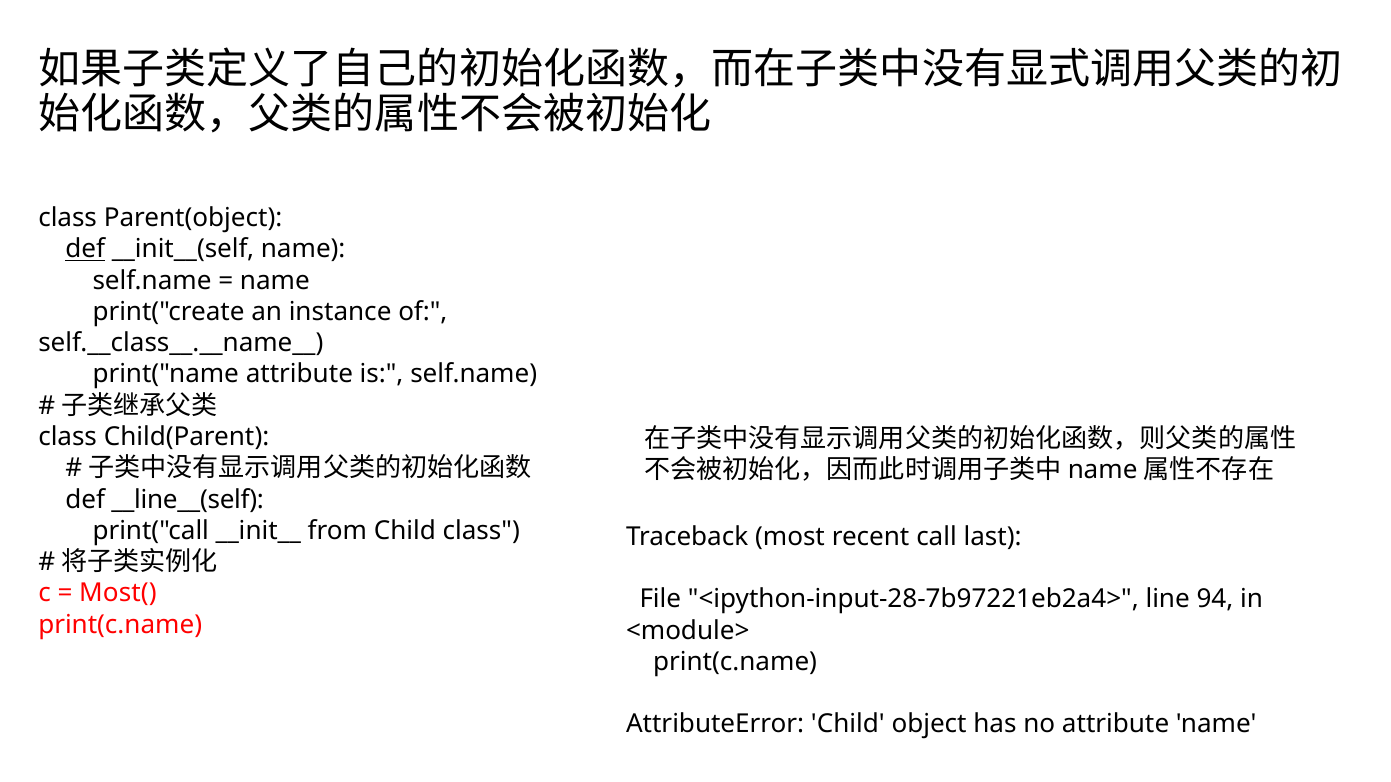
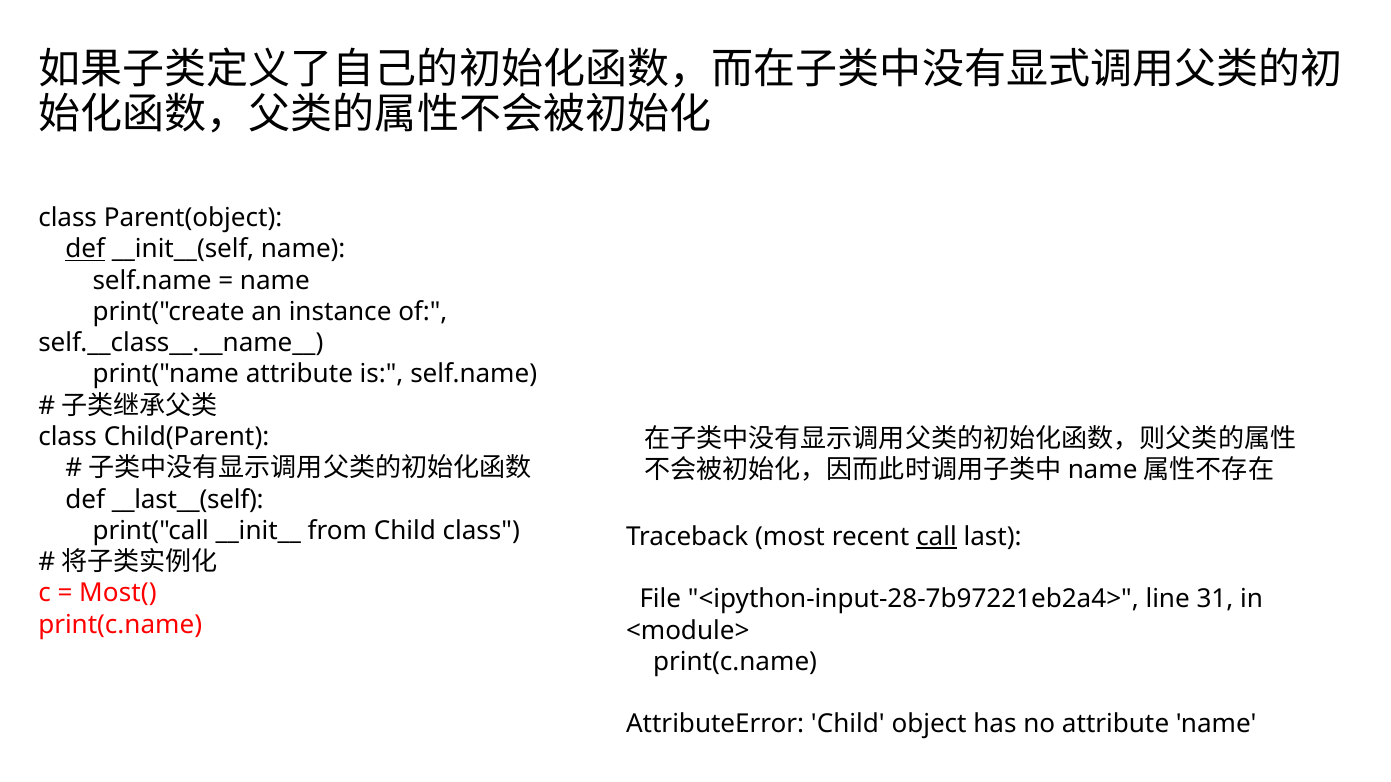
__line__(self: __line__(self -> __last__(self (188, 500)
call underline: none -> present (937, 537)
94: 94 -> 31 (1215, 600)
